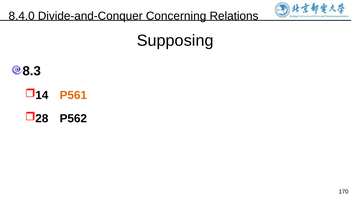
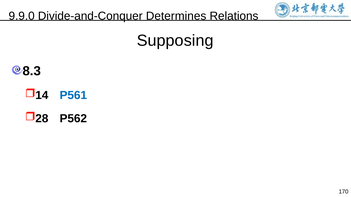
8.4.0: 8.4.0 -> 9.9.0 (22, 16)
Concerning: Concerning -> Determines (176, 16)
P561 colour: orange -> blue (73, 95)
